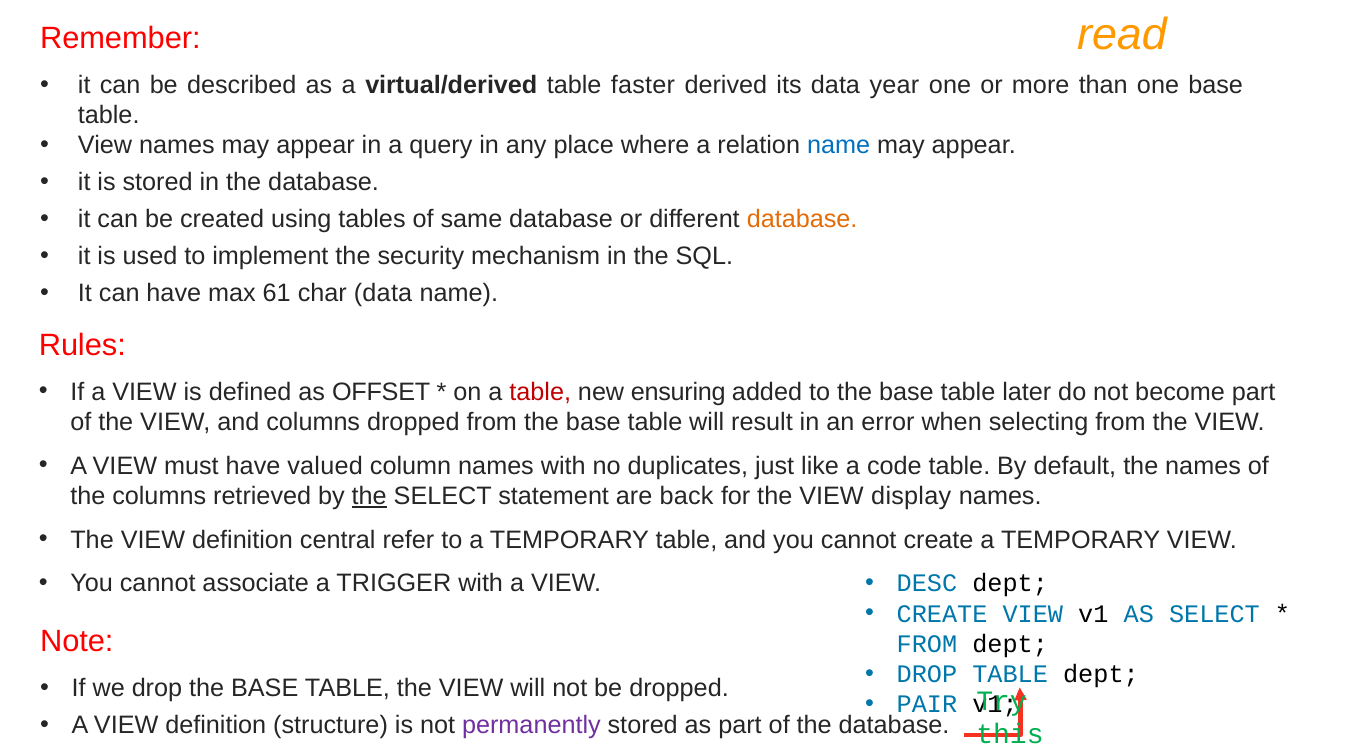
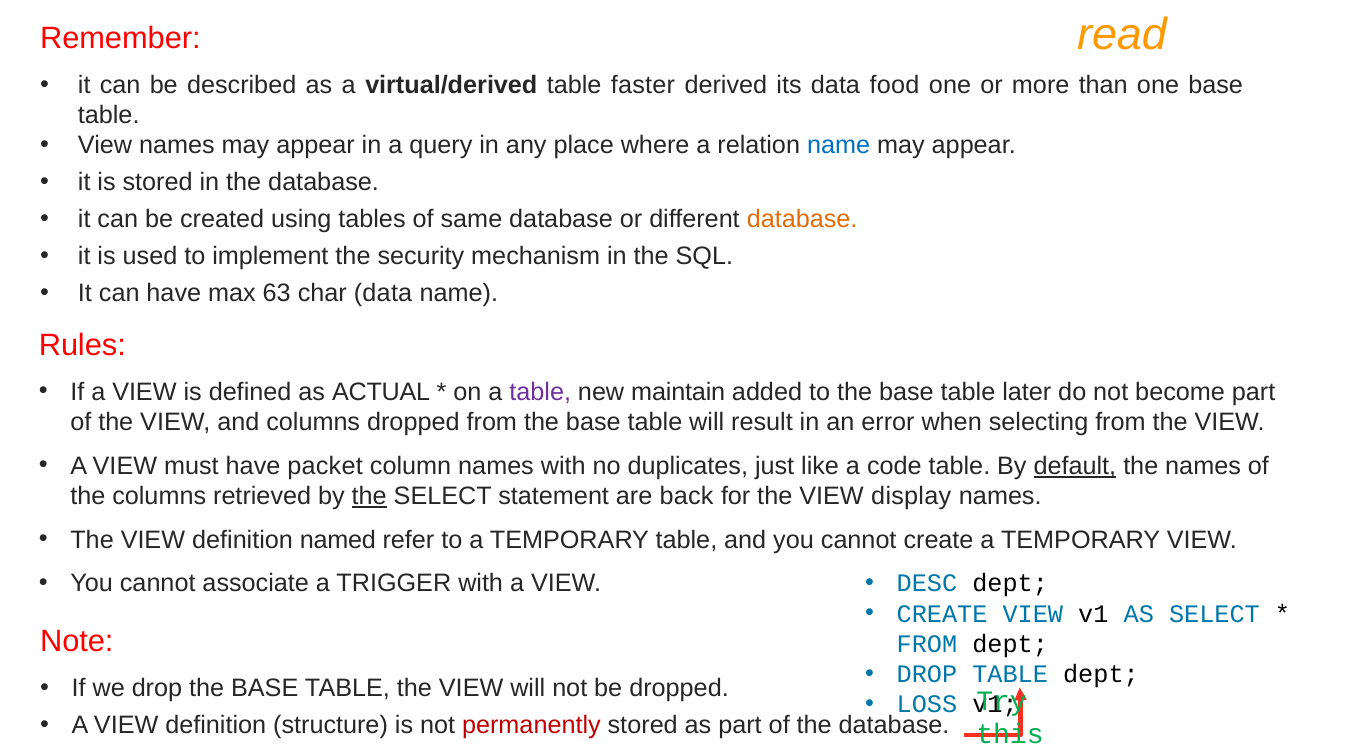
year: year -> food (894, 85)
61: 61 -> 63 (277, 294)
OFFSET: OFFSET -> ACTUAL (381, 392)
table colour: red -> purple (540, 392)
ensuring: ensuring -> maintain (678, 392)
valued: valued -> packet (325, 466)
default underline: none -> present (1075, 466)
central: central -> named (338, 540)
PAIR: PAIR -> LOSS (927, 705)
permanently colour: purple -> red (531, 726)
